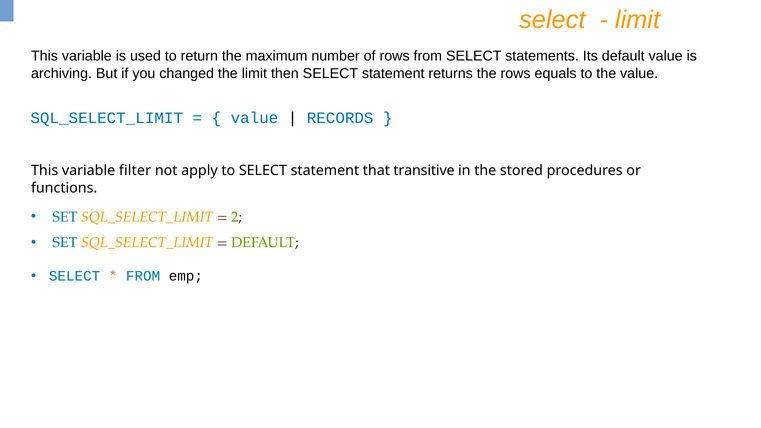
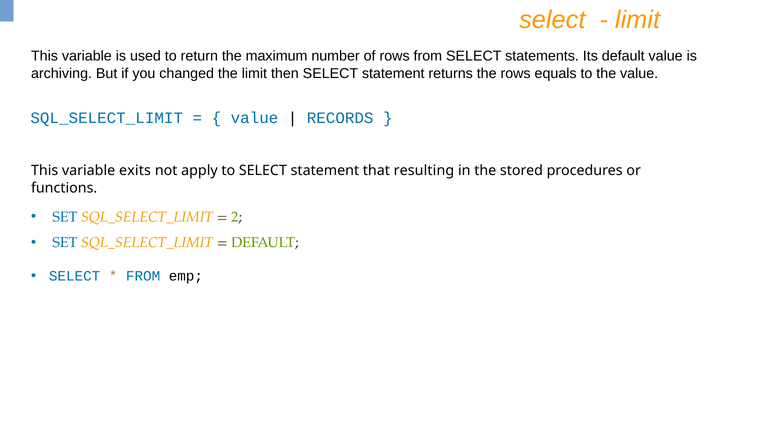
filter: filter -> exits (135, 171)
transitive: transitive -> resulting (424, 171)
